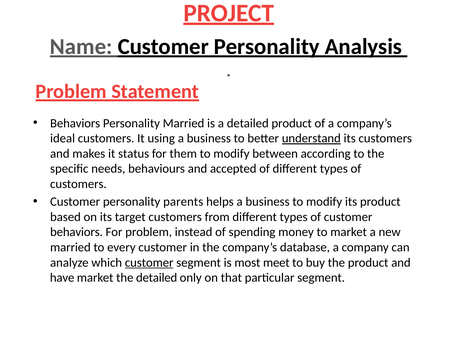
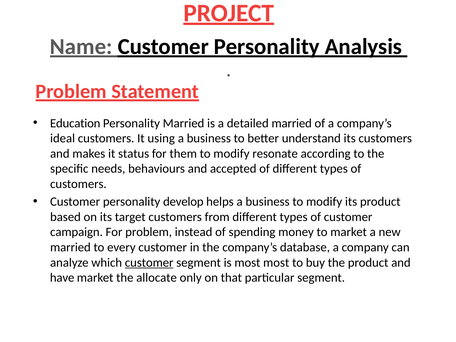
Behaviors: Behaviors -> Education (75, 123)
detailed product: product -> married (292, 123)
understand underline: present -> none (311, 138)
between: between -> resonate (275, 154)
parents: parents -> develop (183, 202)
behaviors: behaviors -> campaign (76, 232)
most meet: meet -> most (276, 263)
the detailed: detailed -> allocate (157, 278)
